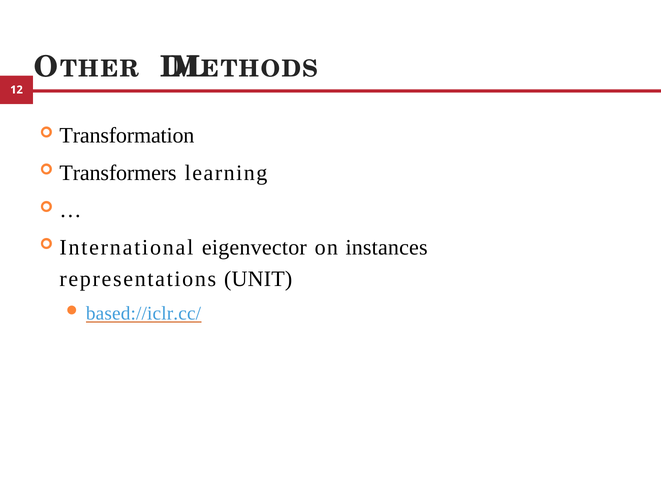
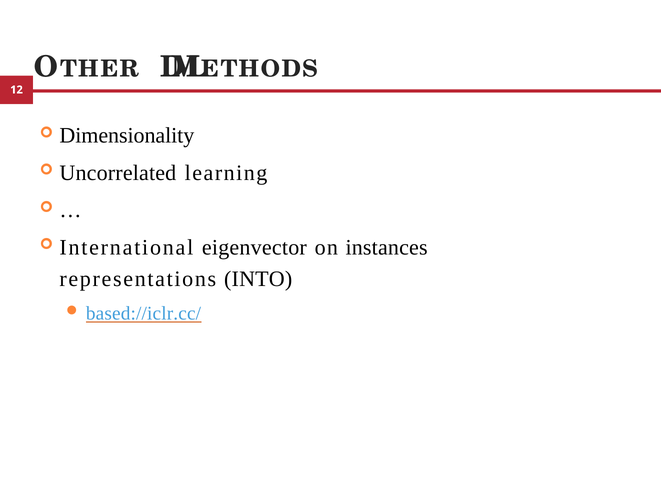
Transformation: Transformation -> Dimensionality (127, 136)
Transformers: Transformers -> Uncorrelated (118, 173)
UNIT: UNIT -> INTO (258, 279)
